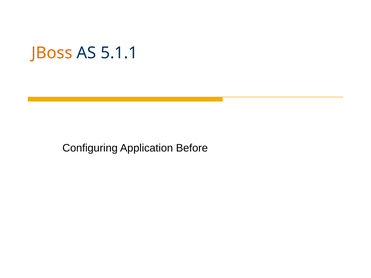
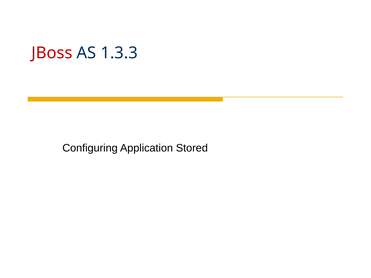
JBoss colour: orange -> red (52, 53)
5.1.1: 5.1.1 -> 1.3.3 (119, 53)
Before: Before -> Stored (192, 148)
